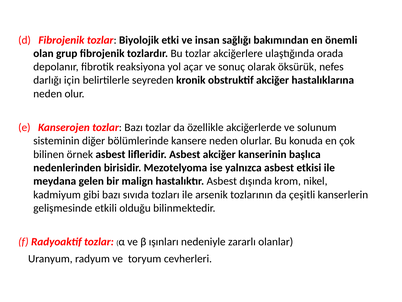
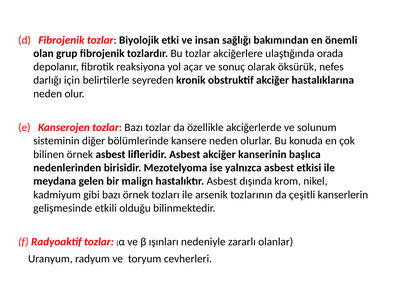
bazı sıvıda: sıvıda -> örnek (136, 194)
